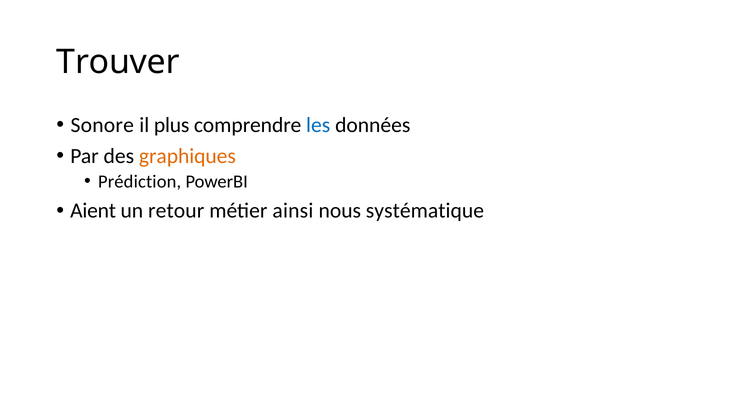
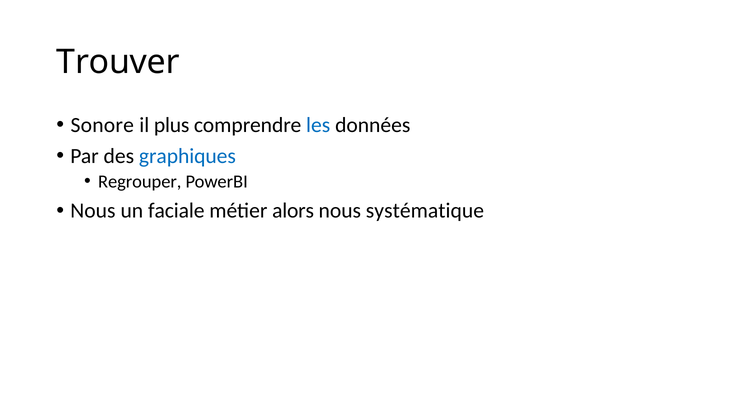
graphiques colour: orange -> blue (187, 156)
Prédiction: Prédiction -> Regrouper (140, 182)
Aient: Aient -> Nous (93, 211)
retour: retour -> faciale (176, 211)
ainsi: ainsi -> alors (293, 211)
